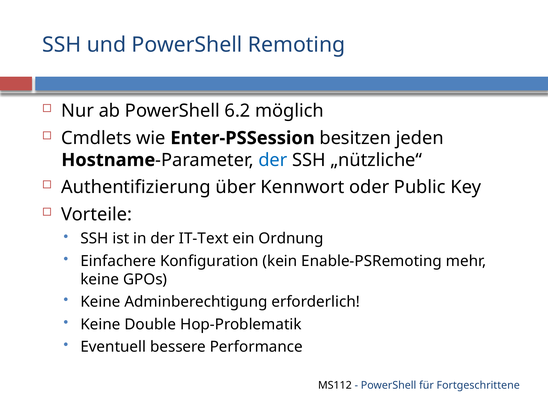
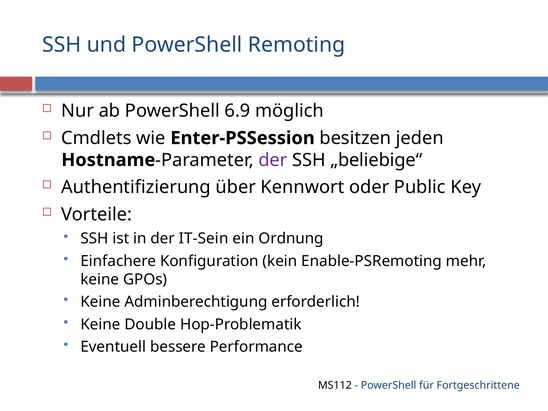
6.2: 6.2 -> 6.9 (238, 111)
der colour: blue -> purple (273, 160)
„nützliche“: „nützliche“ -> „beliebige“ (376, 160)
IT-Text: IT-Text -> IT-Sein (204, 239)
